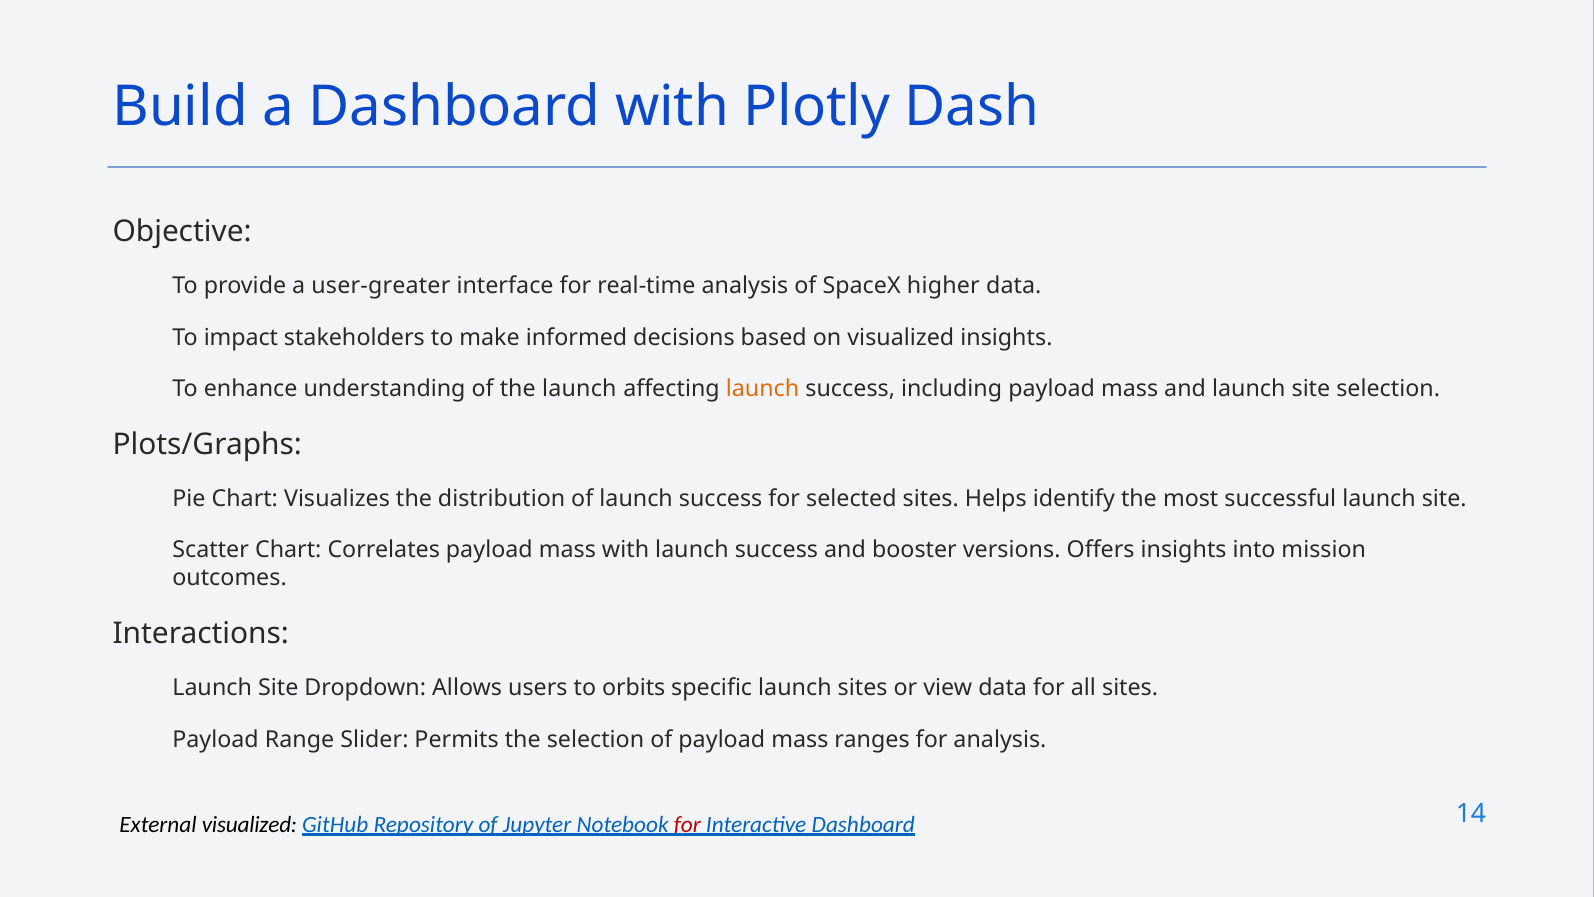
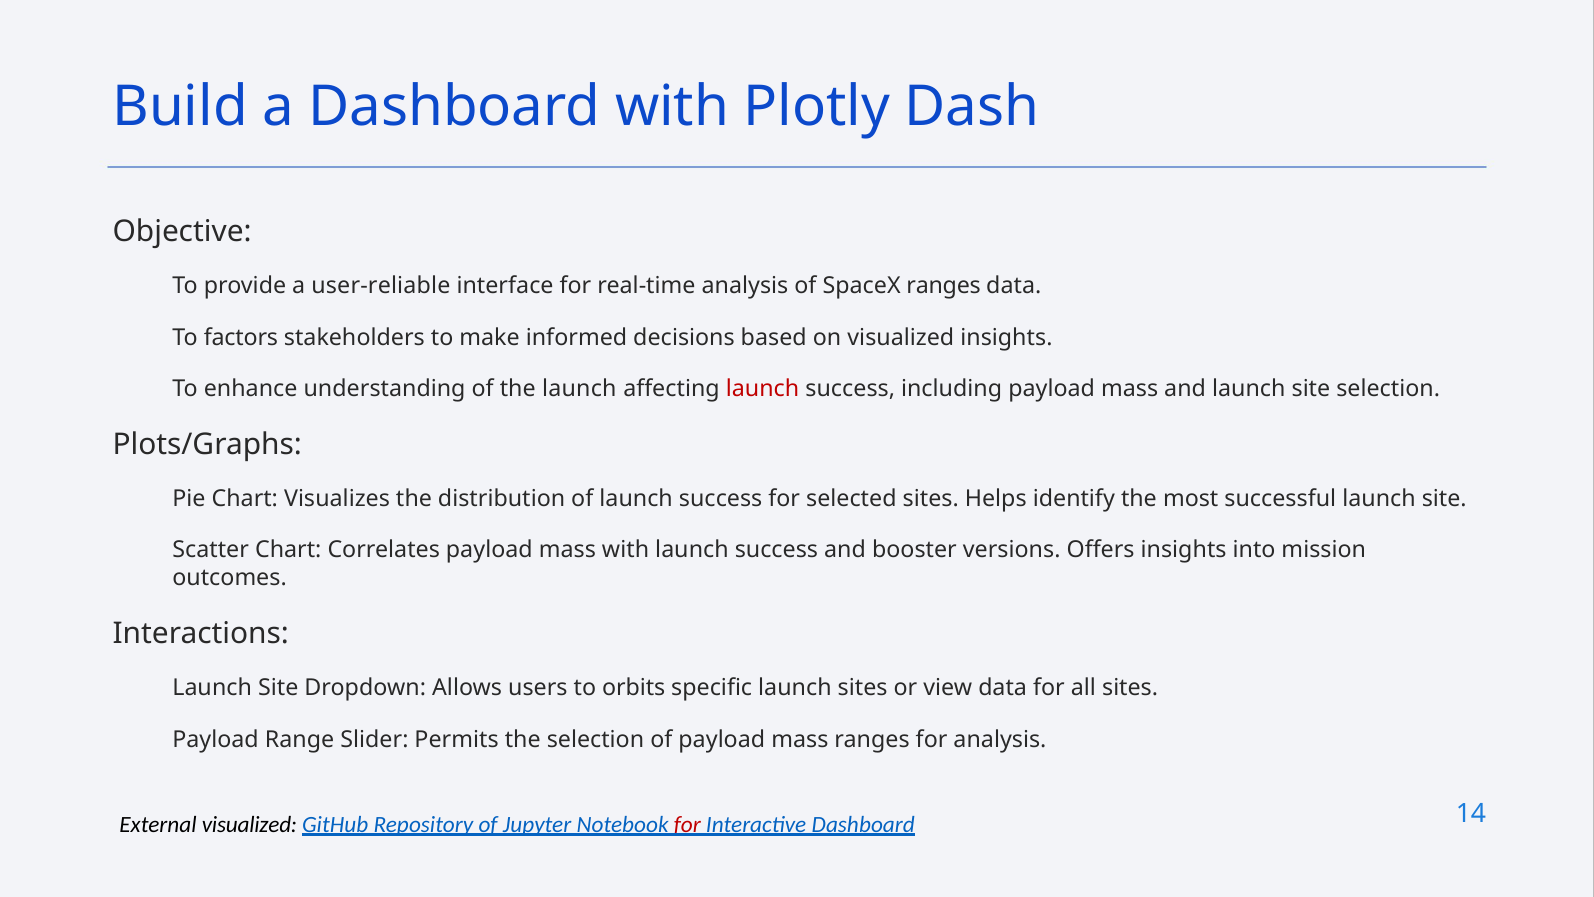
user-greater: user-greater -> user-reliable (381, 286)
SpaceX higher: higher -> ranges (944, 286)
impact: impact -> factors (241, 337)
launch colour: orange -> red (763, 388)
